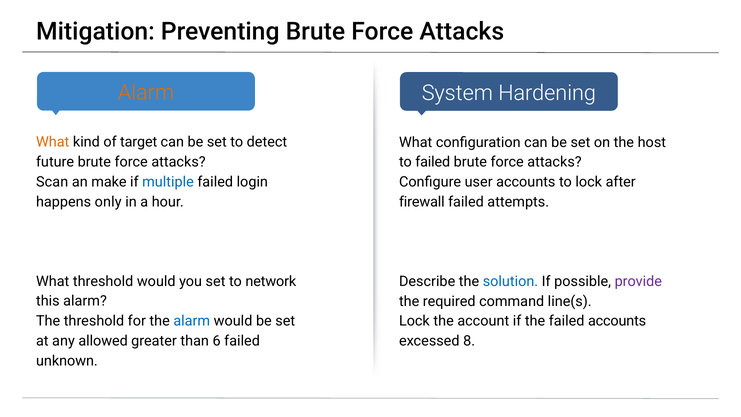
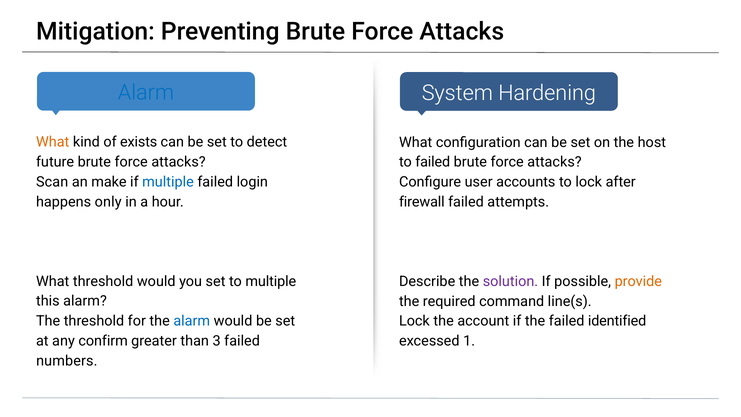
Alarm colour: orange -> blue (146, 93)
target: target -> exists (139, 142)
to network: network -> multiple (271, 281)
solution colour: blue -> purple (510, 281)
provide colour: purple -> orange (638, 281)
failed accounts: accounts -> identified (617, 321)
allowed: allowed -> confirm (103, 341)
6: 6 -> 3 (217, 341)
8: 8 -> 1 (469, 341)
unknown: unknown -> numbers (67, 361)
